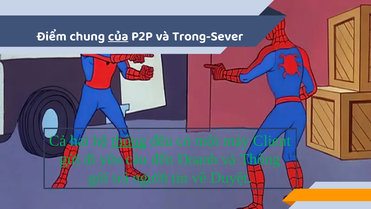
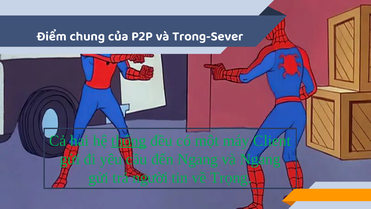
của underline: present -> none (118, 36)
đến Doanh: Doanh -> Ngang (198, 159)
và Thông: Thông -> Ngang (260, 159)
Duyệt: Duyệt -> Trọng (231, 178)
